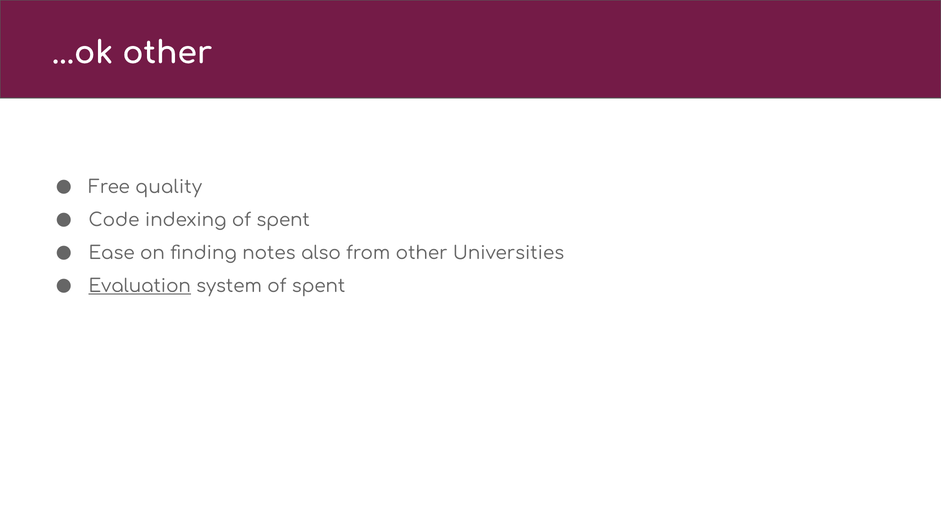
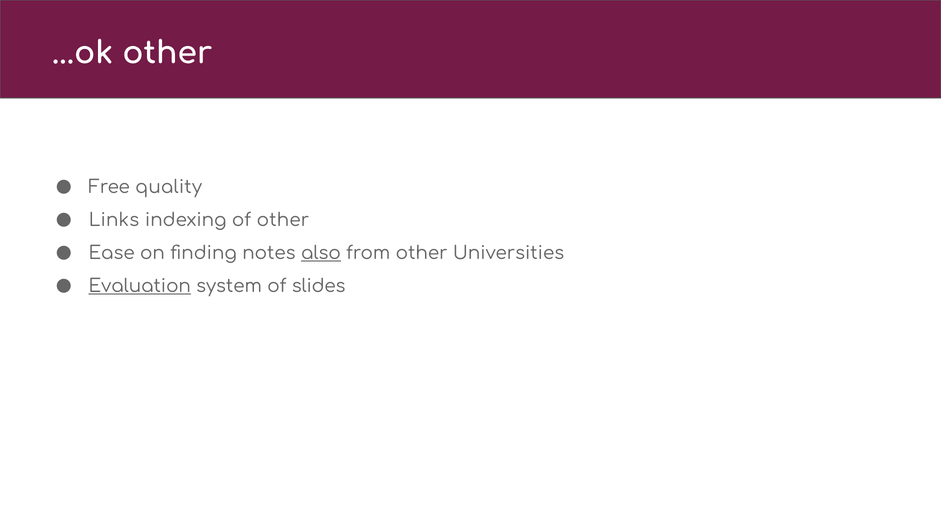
Code: Code -> Links (114, 220)
indexing of spent: spent -> other (283, 220)
also underline: none -> present (321, 253)
system of spent: spent -> slides (319, 286)
